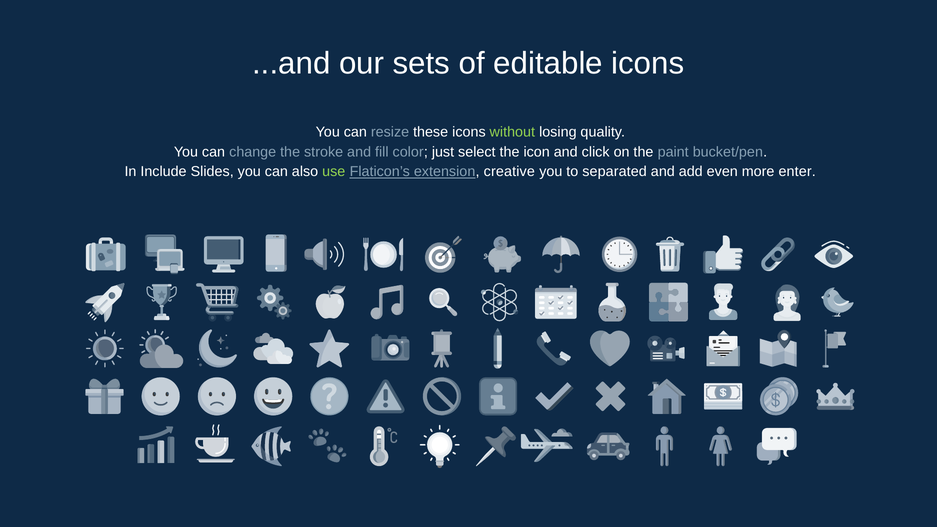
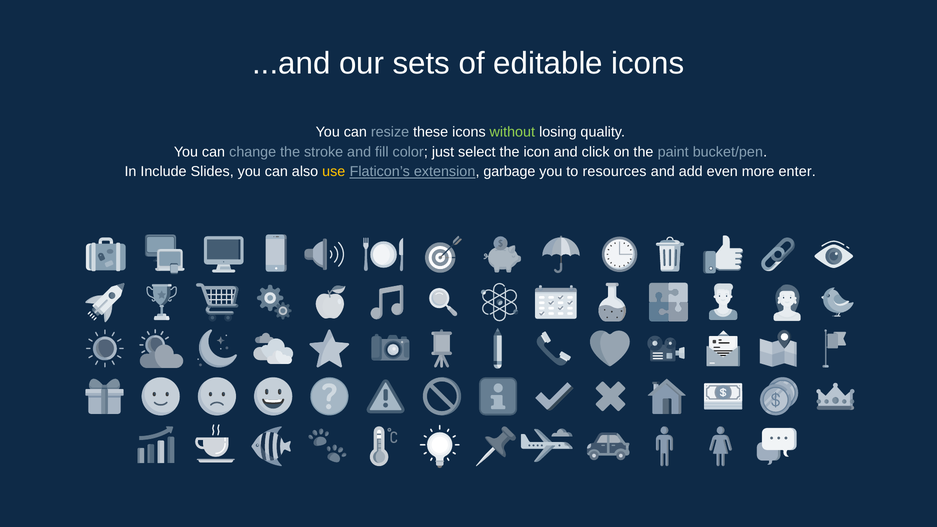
use colour: light green -> yellow (334, 172)
creative: creative -> garbage (509, 172)
separated: separated -> resources (615, 172)
